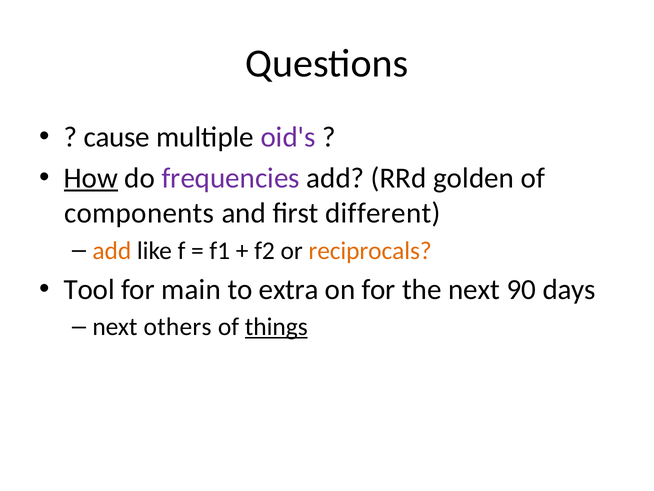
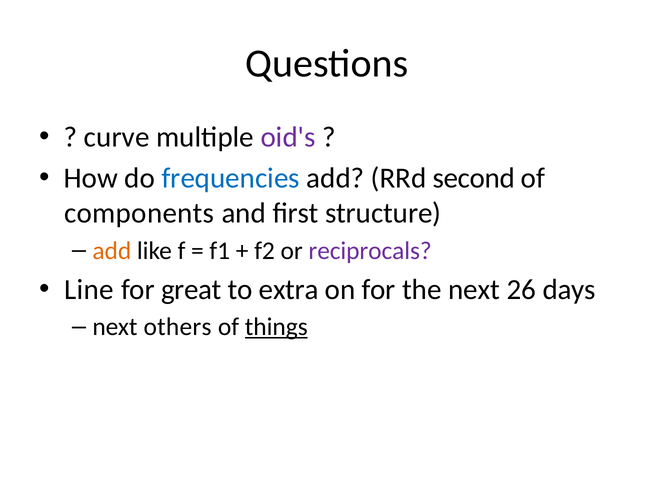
cause: cause -> curve (117, 137)
How underline: present -> none (91, 178)
frequencies colour: purple -> blue (231, 178)
golden: golden -> second (474, 178)
different: different -> structure (383, 213)
reciprocals colour: orange -> purple (370, 250)
Tool: Tool -> Line (89, 289)
main: main -> great (191, 289)
90: 90 -> 26 (521, 289)
